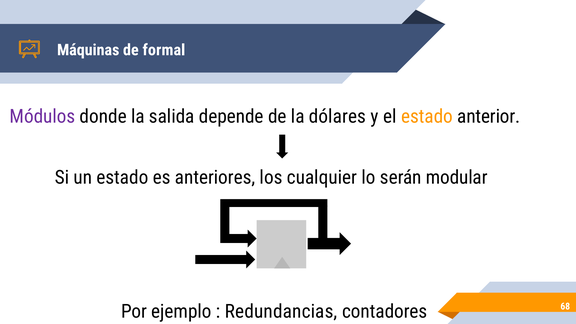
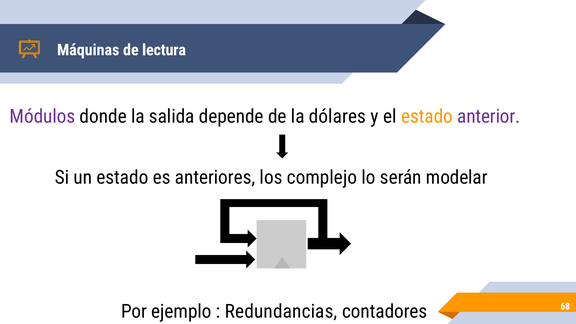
formal: formal -> lectura (164, 50)
anterior colour: black -> purple (489, 116)
cualquier: cualquier -> complejo (322, 178)
modular: modular -> modelar (457, 178)
